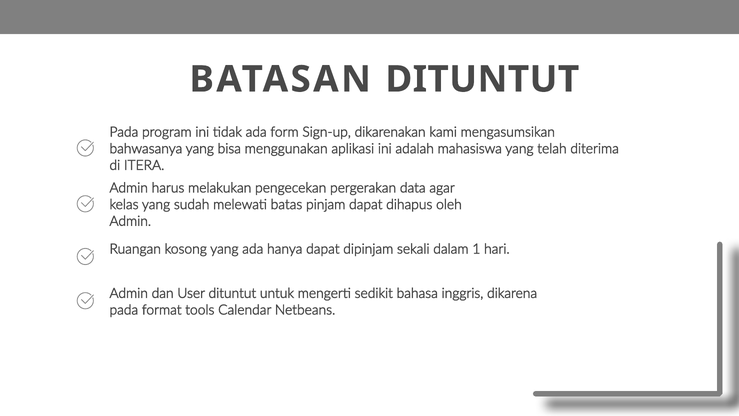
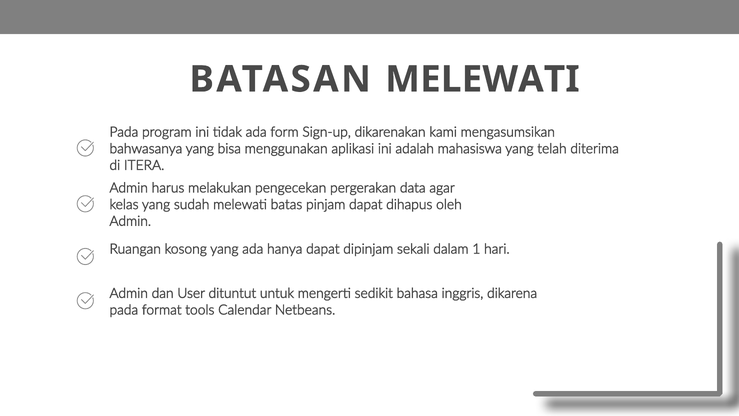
BATASAN DITUNTUT: DITUNTUT -> MELEWATI (482, 79)
